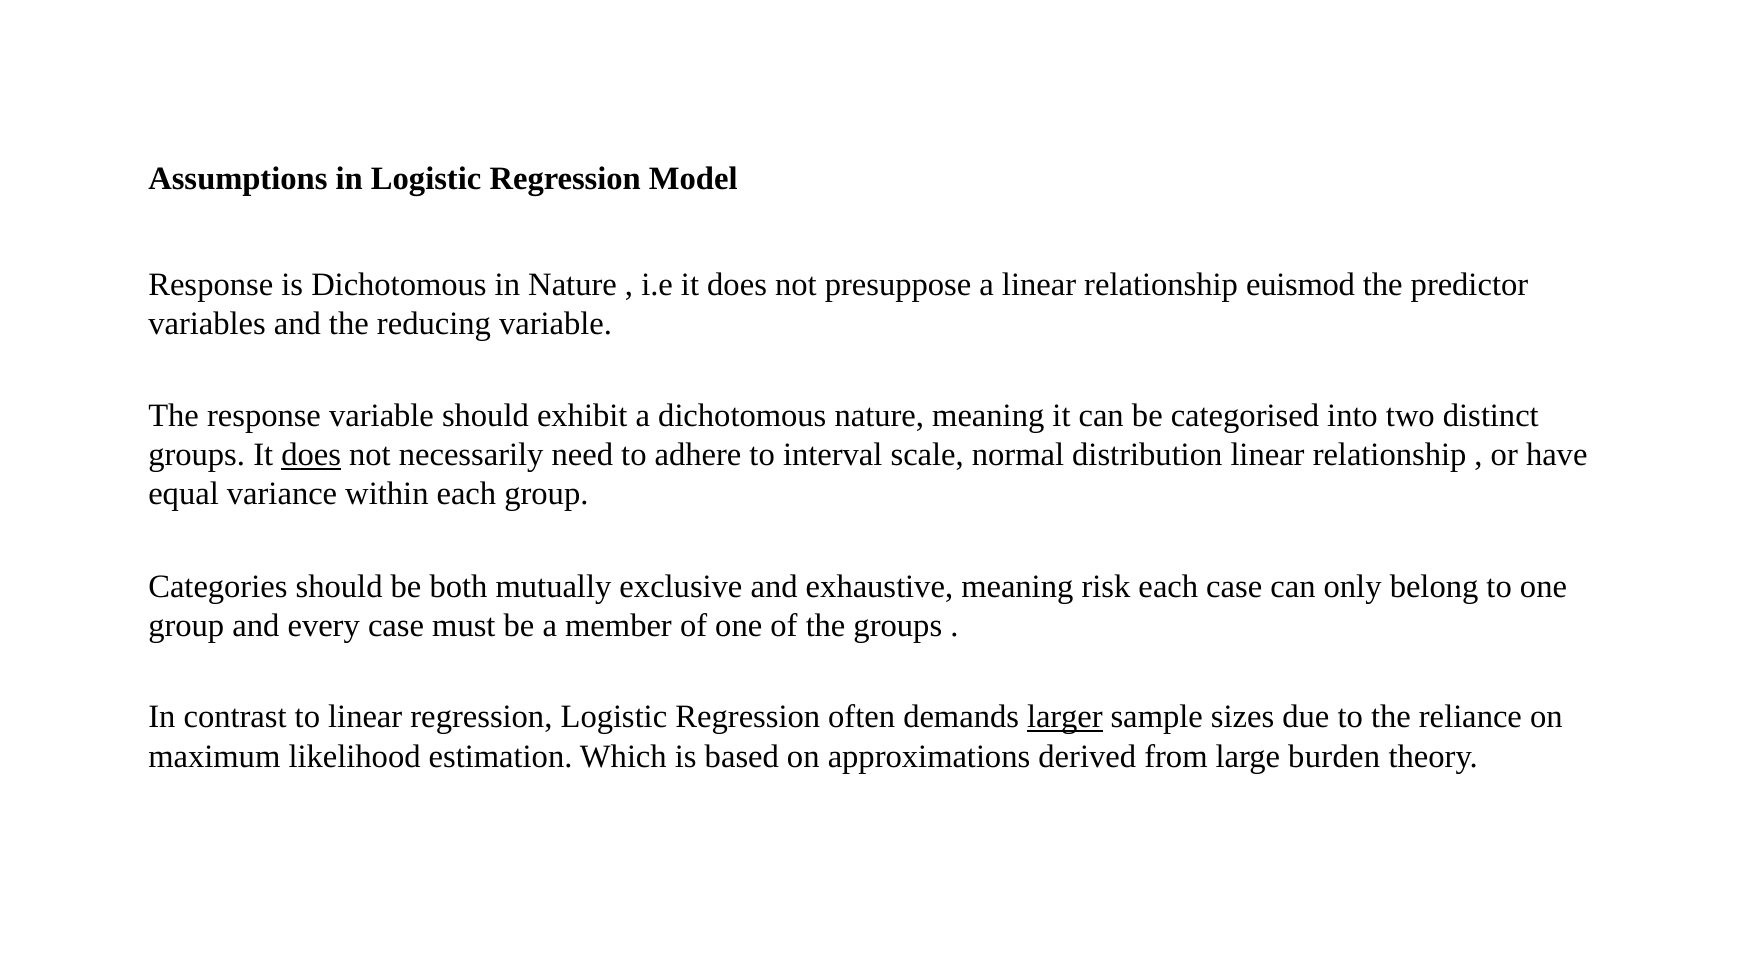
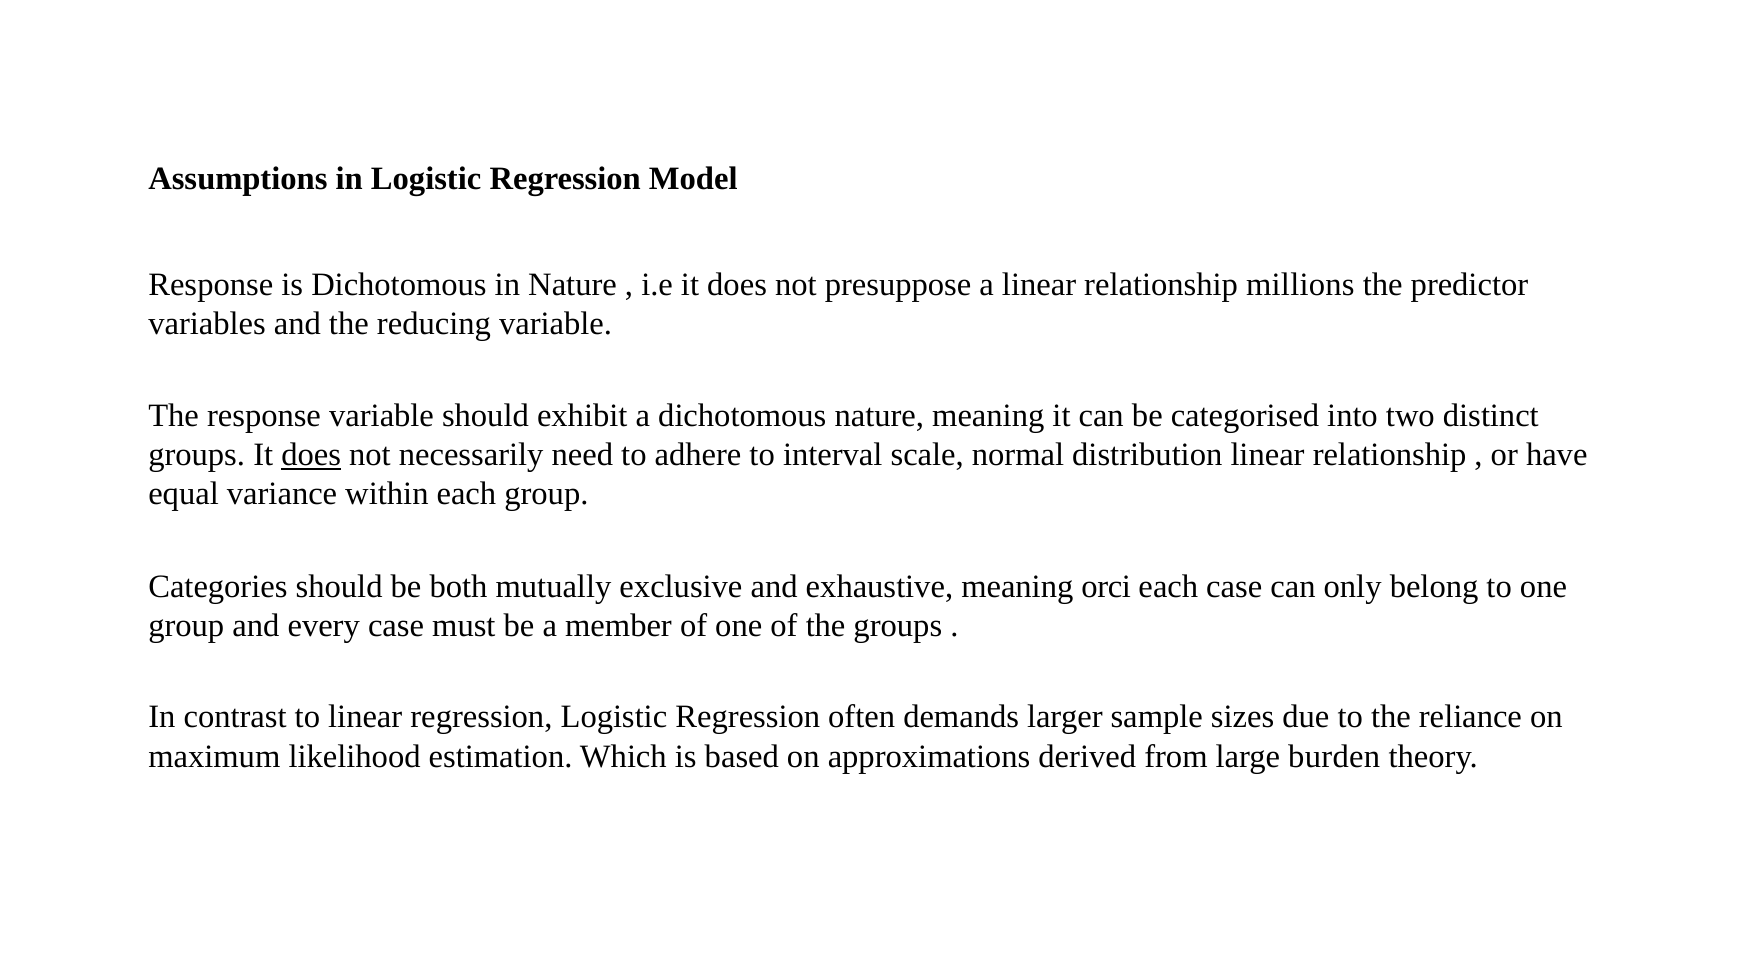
euismod: euismod -> millions (1300, 285)
risk: risk -> orci (1106, 586)
larger underline: present -> none (1065, 717)
